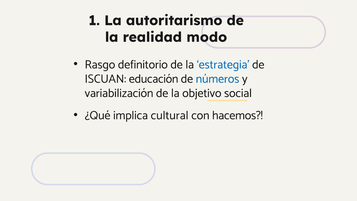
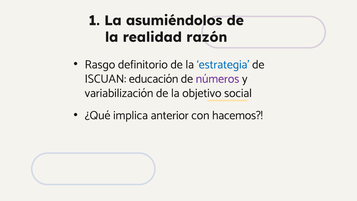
autoritarismo: autoritarismo -> asumiéndolos (174, 21)
modo: modo -> razón (207, 37)
números colour: blue -> purple (218, 79)
cultural: cultural -> anterior (170, 115)
